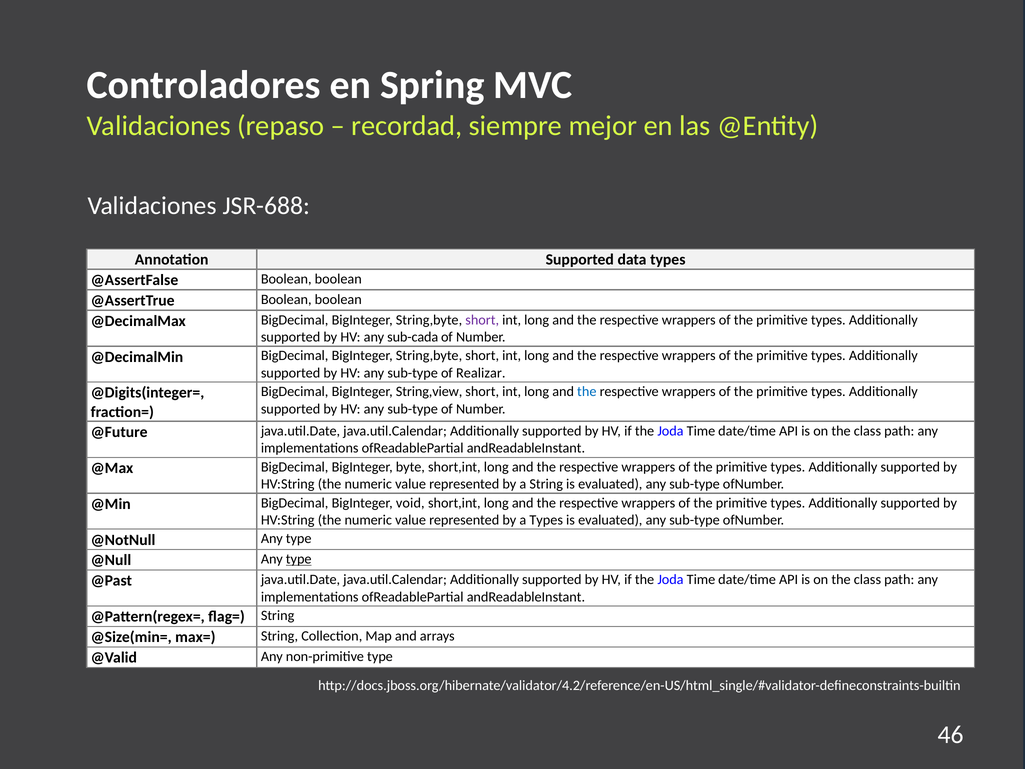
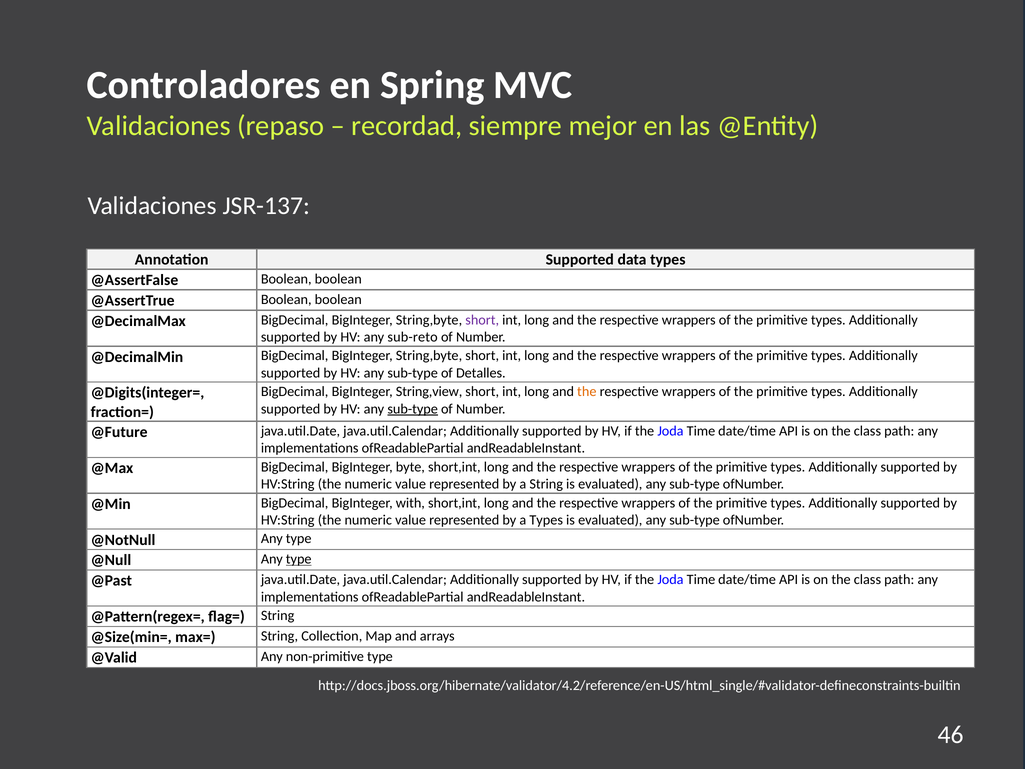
JSR-688: JSR-688 -> JSR-137 (266, 206)
sub-cada: sub-cada -> sub-reto (413, 337)
Realizar: Realizar -> Detalles (481, 373)
the colour: blue -> orange (587, 391)
sub-type underline: none -> present (413, 409)
void: void -> with (410, 503)
